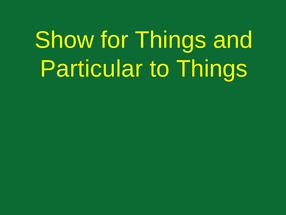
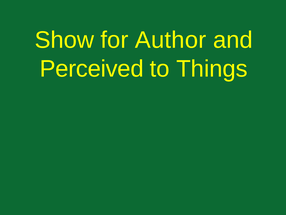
for Things: Things -> Author (171, 40)
Particular: Particular -> Perceived (92, 69)
